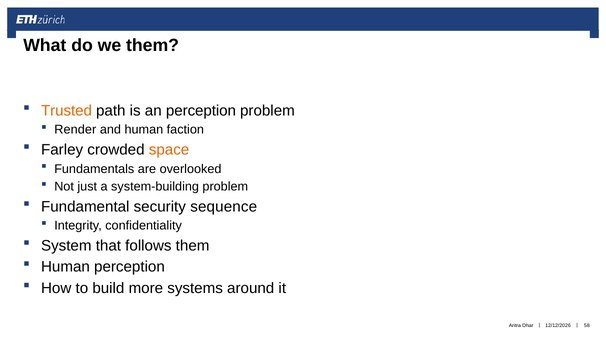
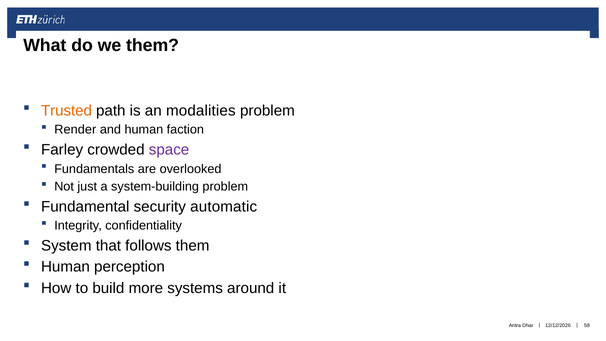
an perception: perception -> modalities (201, 111)
space colour: orange -> purple (169, 150)
sequence: sequence -> automatic (224, 207)
